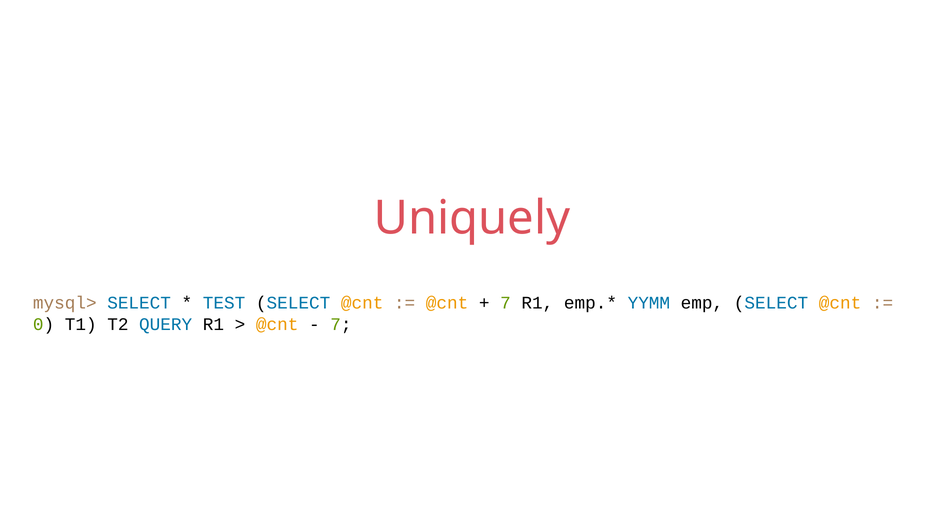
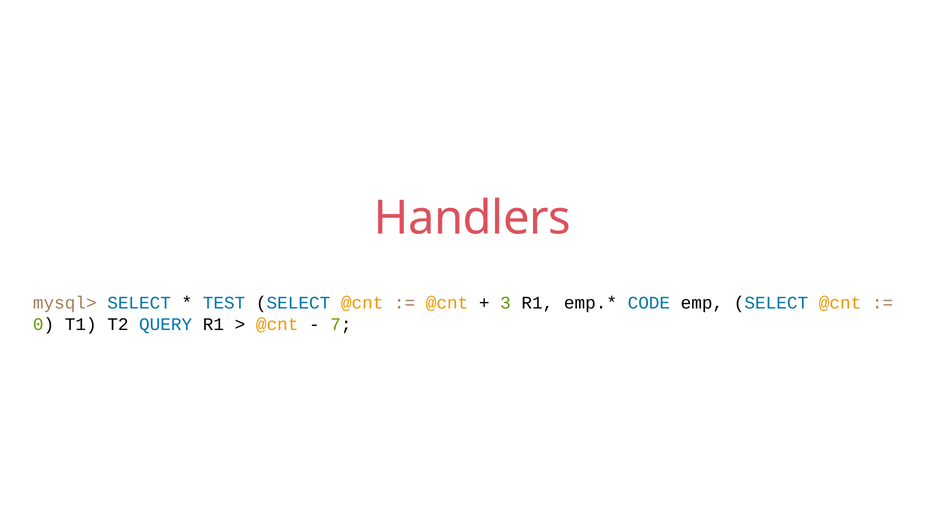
Uniquely: Uniquely -> Handlers (472, 218)
7: 7 -> 3 (506, 303)
YYMM: YYMM -> CODE (649, 303)
